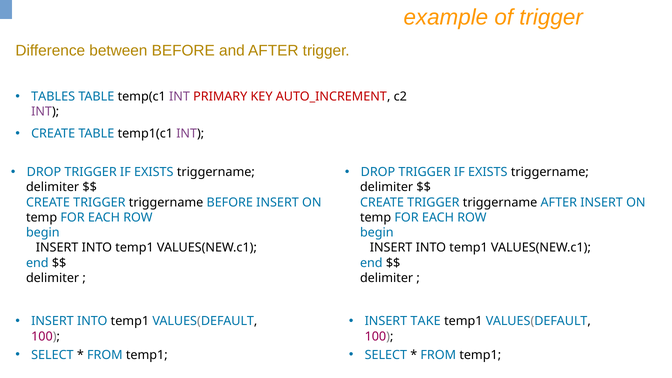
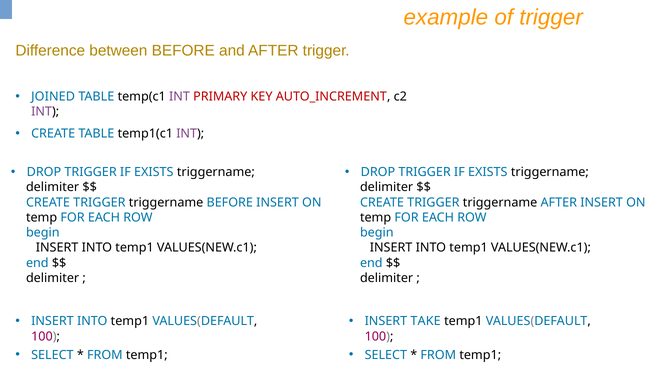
TABLES: TABLES -> JOINED (53, 97)
